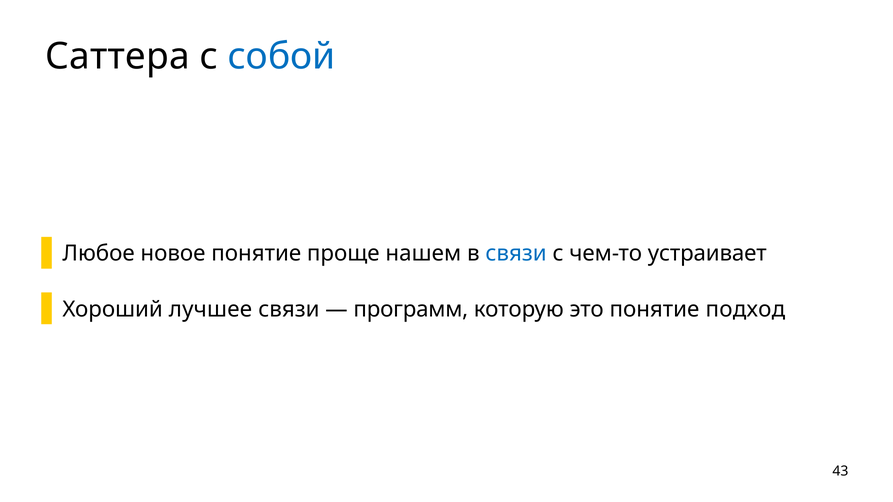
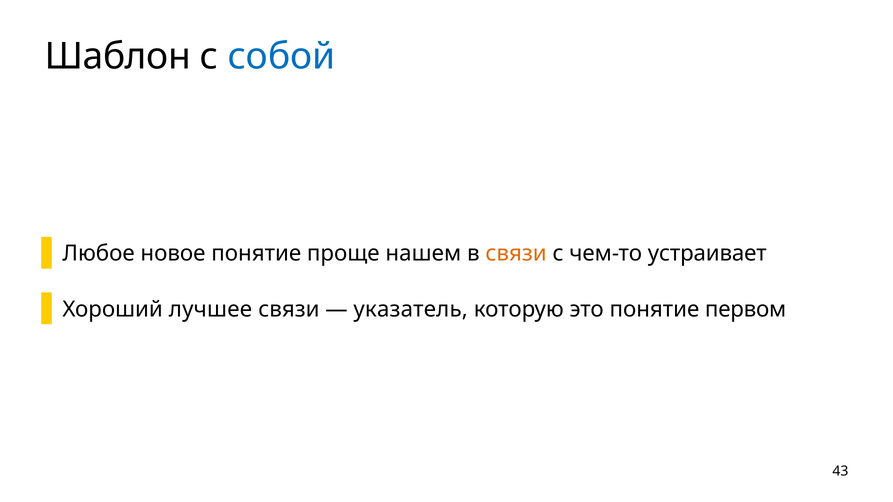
Саттера: Саттера -> Шаблон (118, 56)
связи colour: blue -> orange (516, 254)
программ: программ -> указатель (411, 309)
подход: подход -> первом (746, 309)
